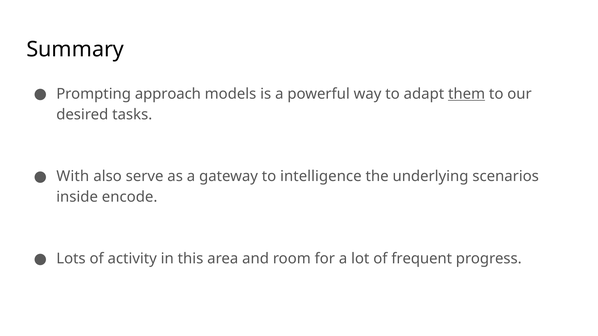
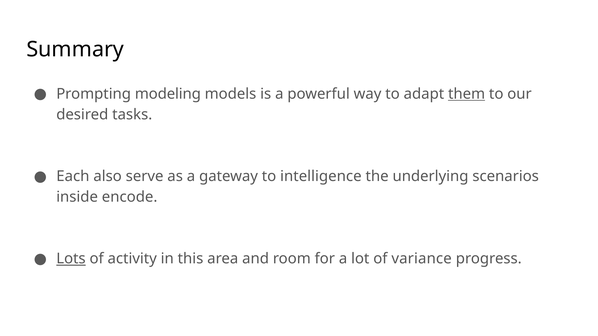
approach: approach -> modeling (168, 94)
With: With -> Each (73, 177)
Lots underline: none -> present (71, 259)
frequent: frequent -> variance (422, 259)
